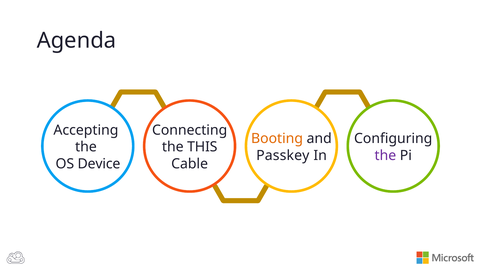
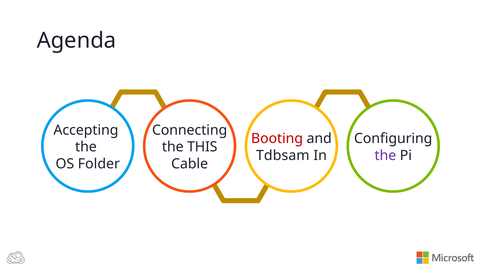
Booting colour: orange -> red (277, 138)
Passkey: Passkey -> Tdbsam (283, 155)
Device: Device -> Folder (99, 164)
